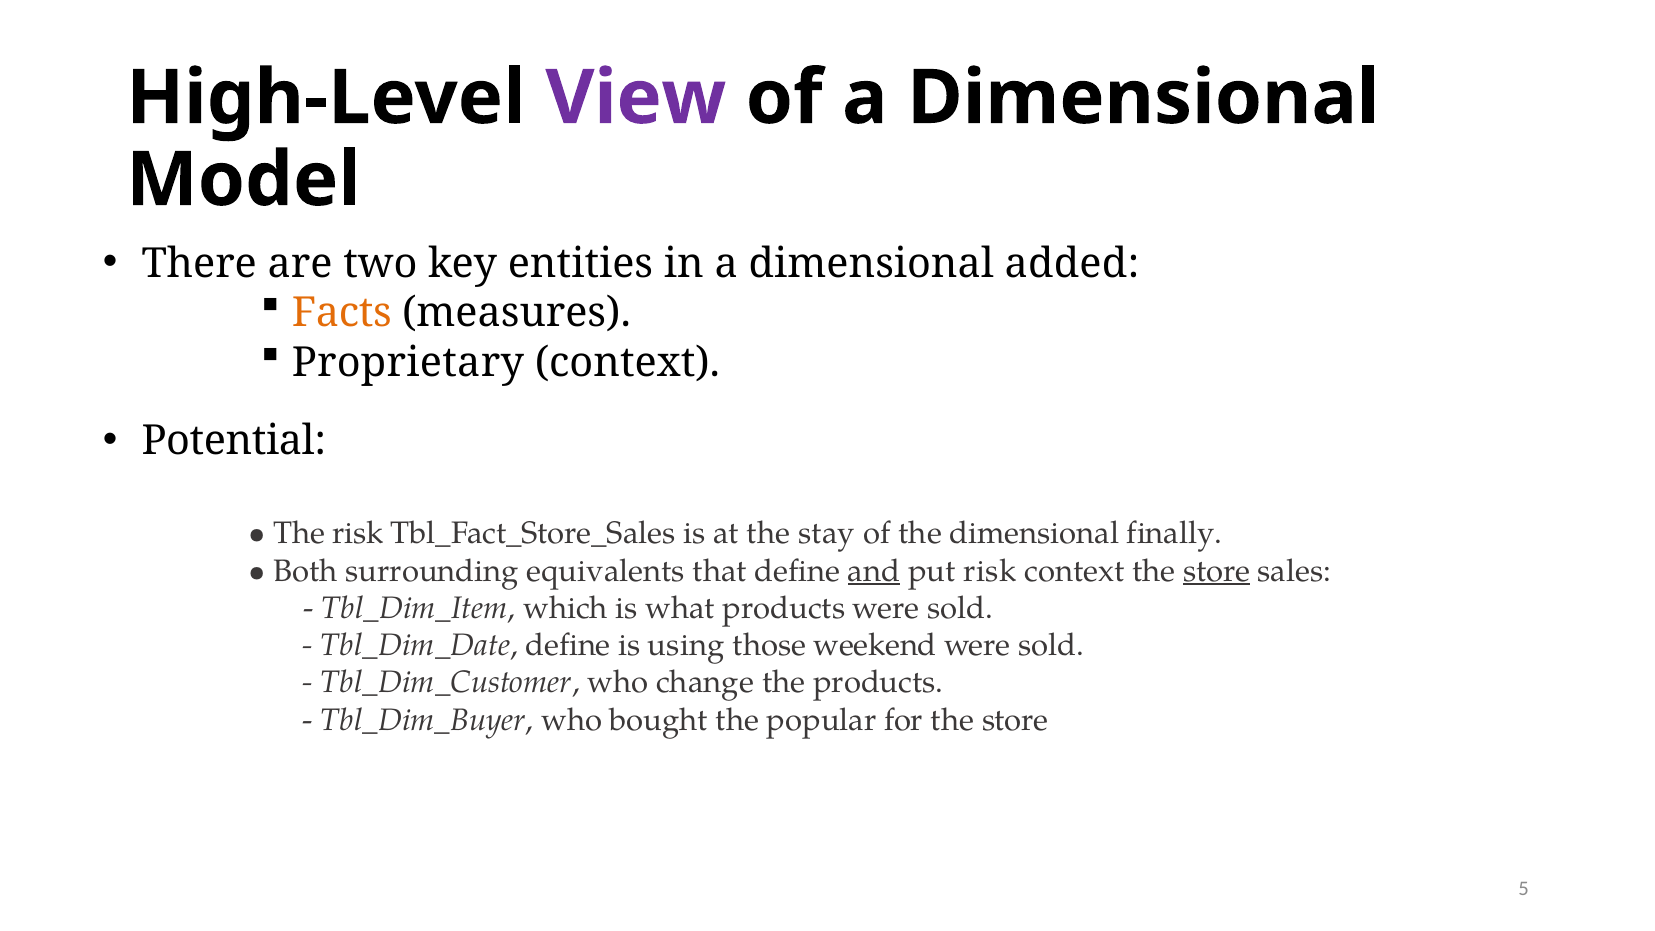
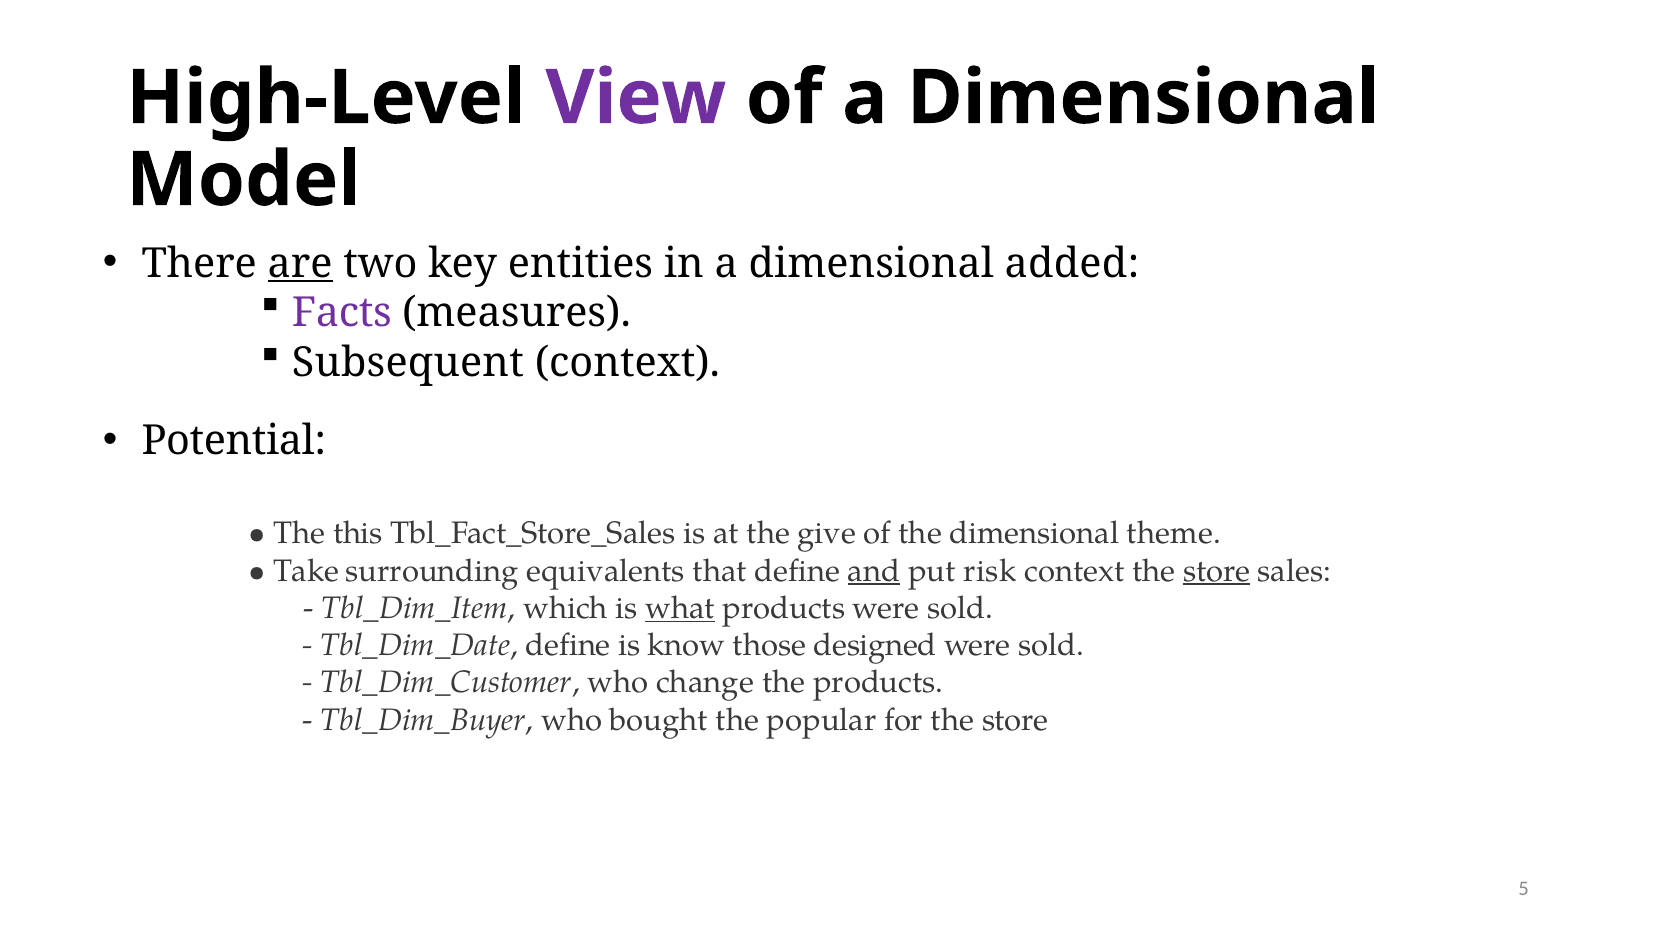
are underline: none -> present (300, 263)
Facts colour: orange -> purple (342, 313)
Proprietary: Proprietary -> Subsequent (408, 363)
The risk: risk -> this (358, 534)
stay: stay -> give (827, 534)
finally: finally -> theme (1174, 534)
Both: Both -> Take (306, 571)
what underline: none -> present (680, 608)
using: using -> know (687, 645)
weekend: weekend -> designed (875, 645)
